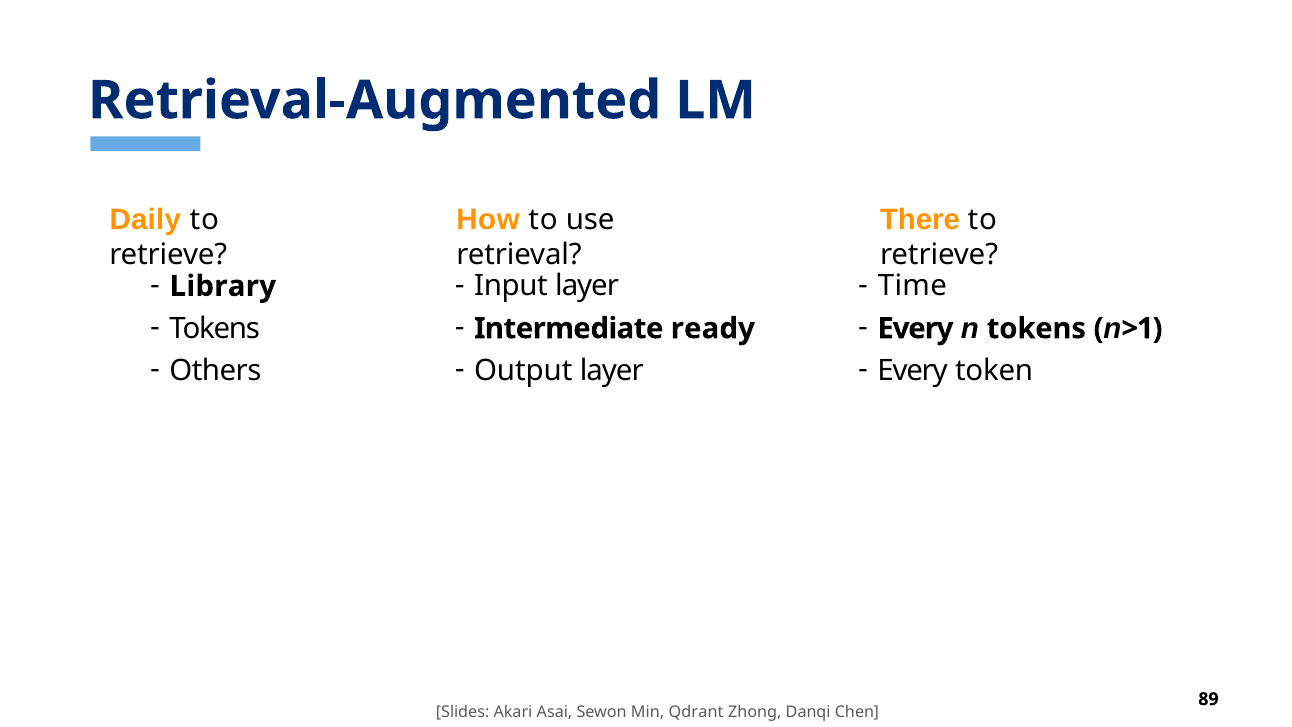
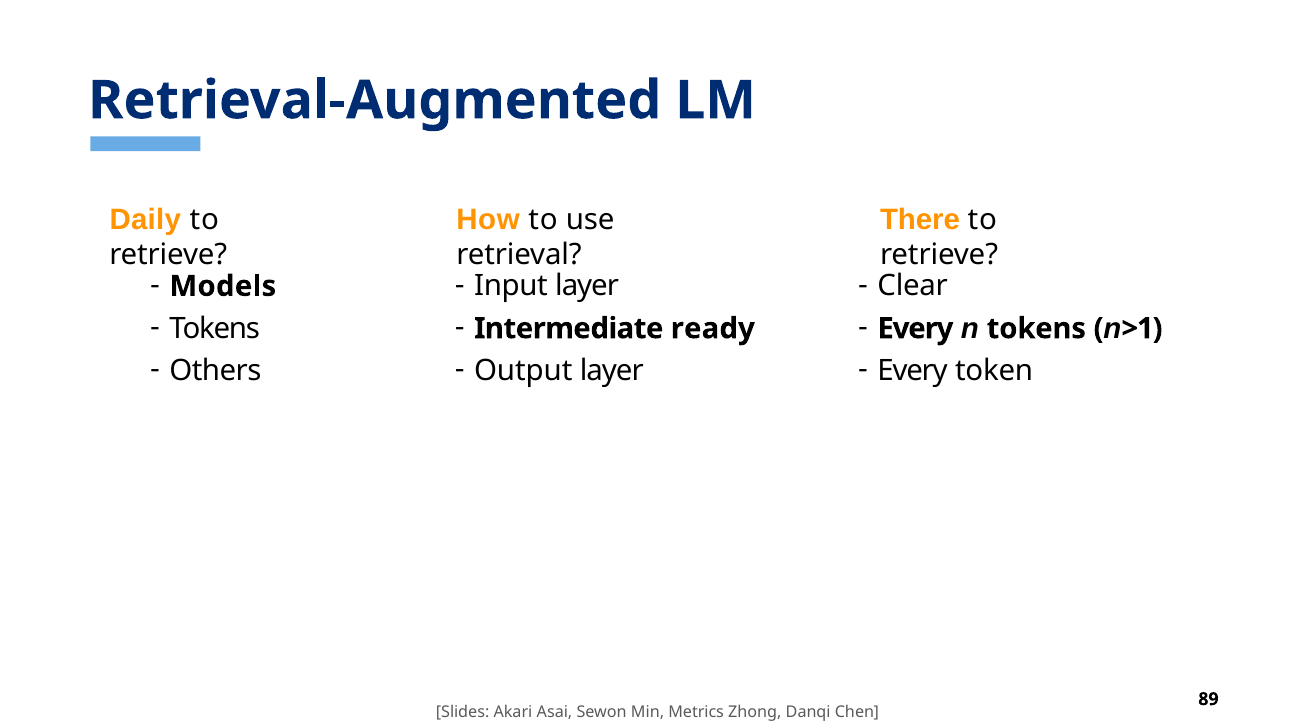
Library: Library -> Models (223, 286)
Time: Time -> Clear (913, 286)
Qdrant: Qdrant -> Metrics (696, 712)
